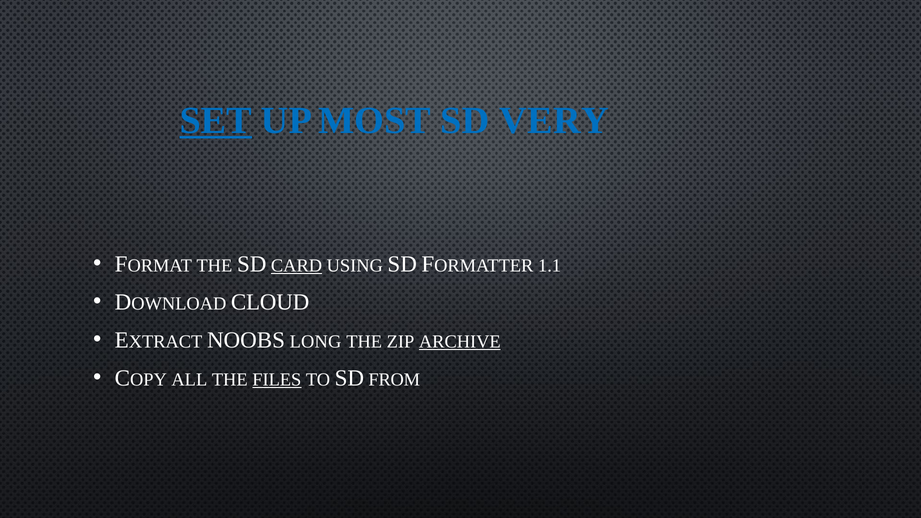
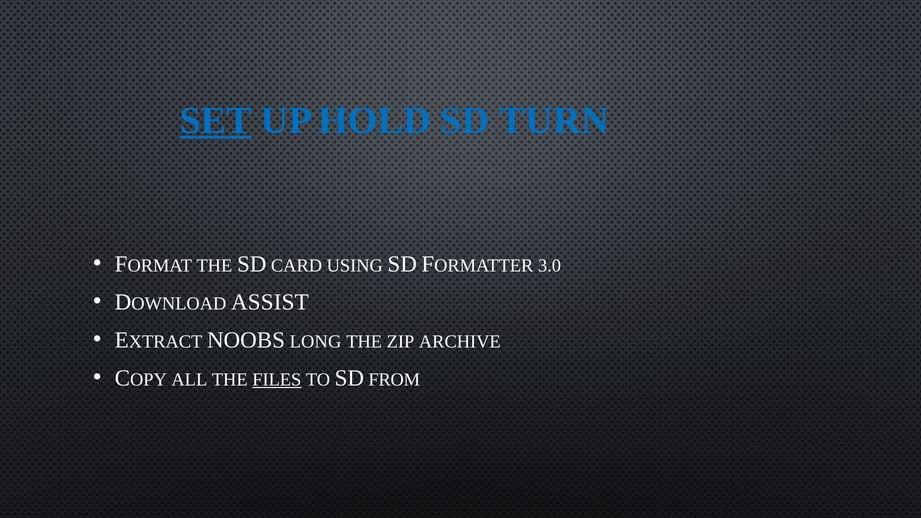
MOST: MOST -> HOLD (374, 121)
VERY: VERY -> TURN (554, 121)
CARD underline: present -> none (297, 266)
1.1: 1.1 -> 3.0 (550, 266)
CLOUD: CLOUD -> ASSIST (270, 302)
ARCHIVE underline: present -> none (460, 342)
